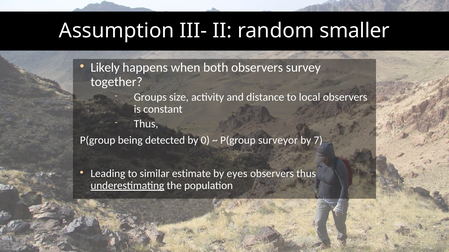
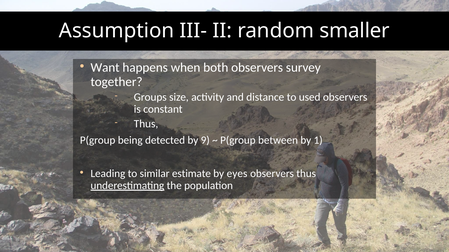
Likely: Likely -> Want (105, 68)
local: local -> used (310, 97)
0: 0 -> 9 (205, 141)
surveyor: surveyor -> between (278, 141)
7: 7 -> 1 (318, 141)
